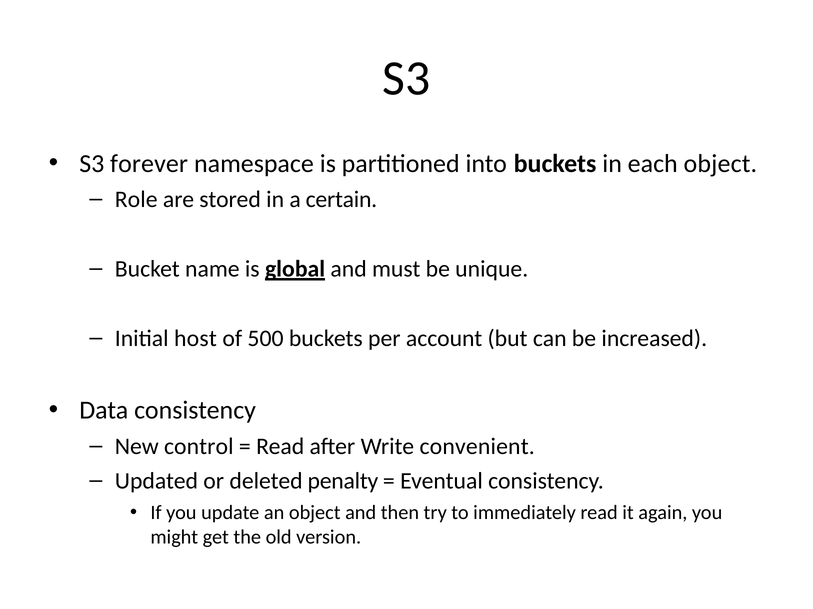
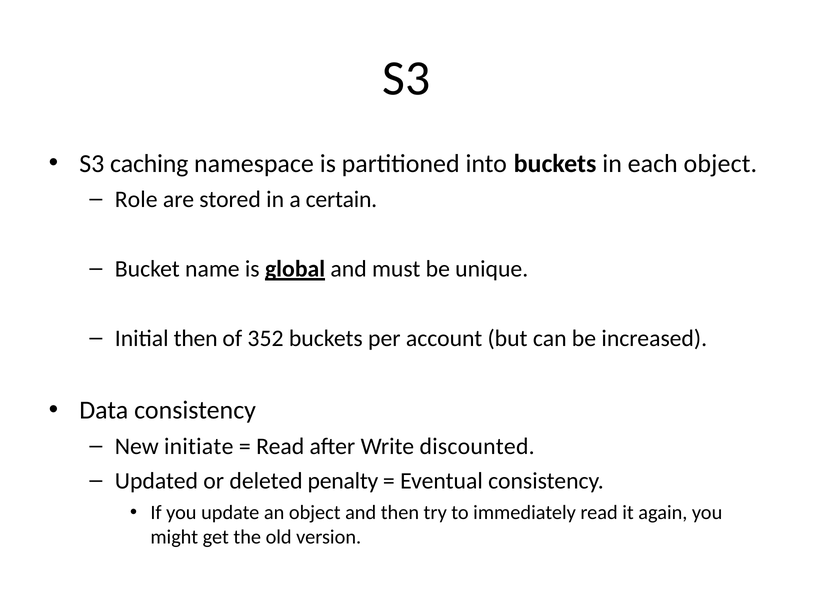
forever: forever -> caching (149, 164)
Initial host: host -> then (196, 339)
500: 500 -> 352 (266, 339)
control: control -> initiate (199, 447)
convenient: convenient -> discounted (477, 447)
